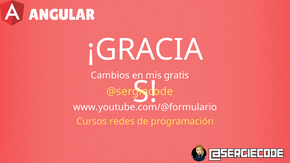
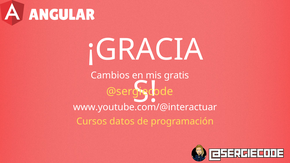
www.youtube.com/@formulario: www.youtube.com/@formulario -> www.youtube.com/@interactuar (145, 107)
redes: redes -> datos (122, 122)
